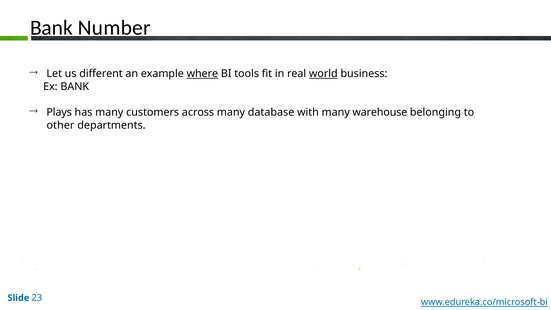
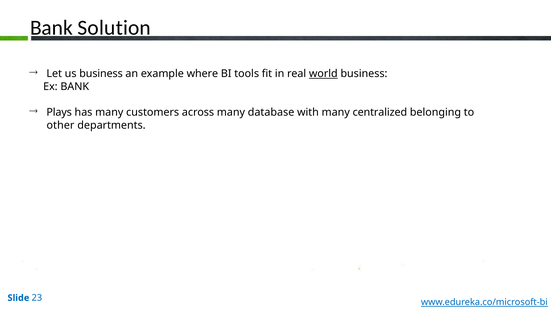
Number: Number -> Solution (114, 28)
us different: different -> business (101, 74)
where underline: present -> none (202, 74)
warehouse: warehouse -> centralized (380, 112)
